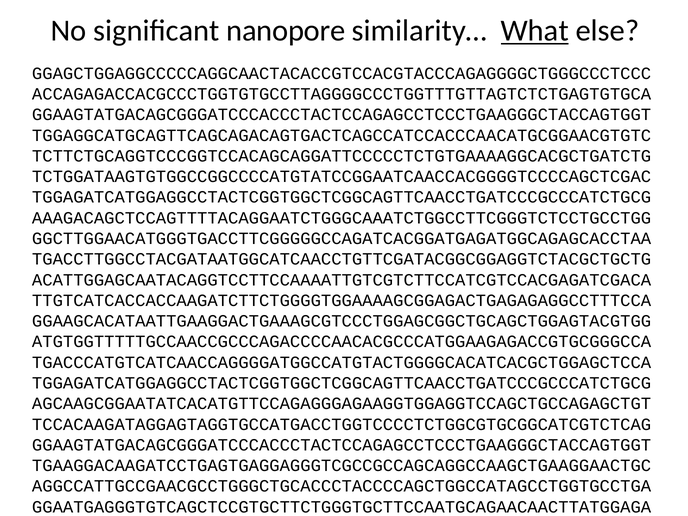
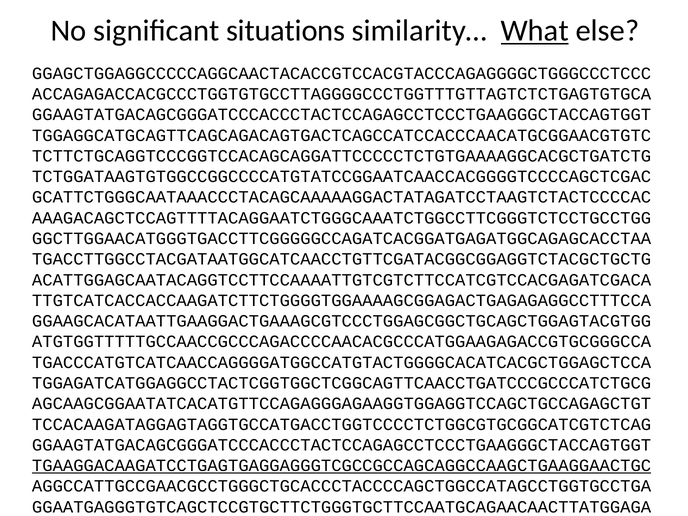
nanopore: nanopore -> situations (286, 31)
TGGAGATCATGGAGGCCTACTCGGTGGCTCGGCAGTTCAACCTGATCCCGCCCATCTGCG: TGGAGATCATGGAGGCCTACTCGGTGGCTCGGCAGTTCAACCTGATCCCGCCCATCTGCG -> GCATTCTGGGCAATAAACCCTACAGCAAAAAGGACTATAGATCCTAAGTCTACTCCCCAC (342, 197)
TGAAGGACAAGATCCTGAGTGAGGAGGGTCGCCGCCAGCAGGCCAAGCTGAAGGAACTGC underline: none -> present (342, 466)
